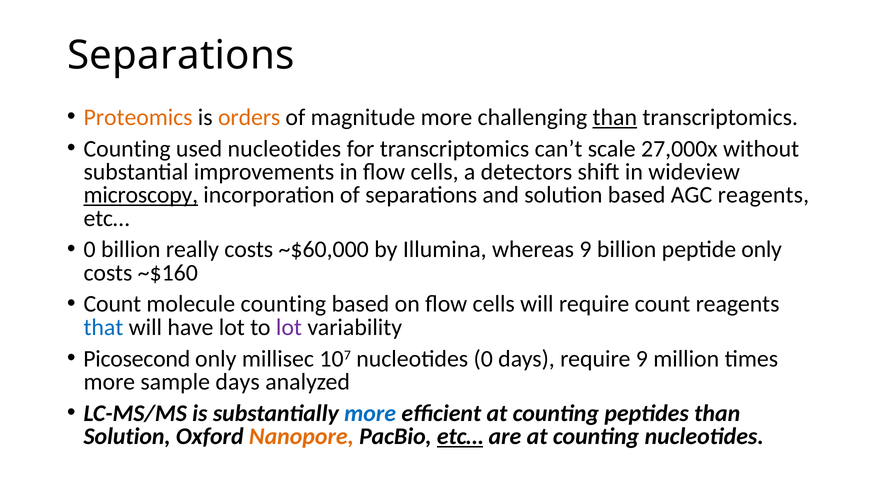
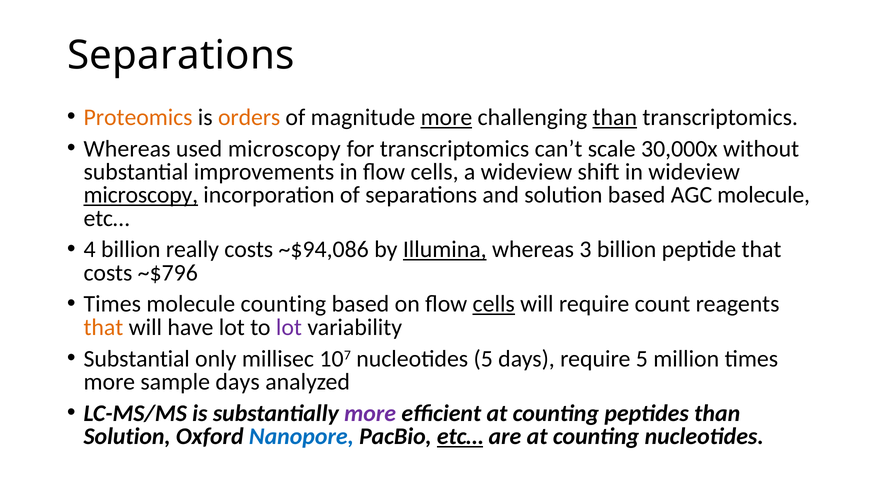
more underline: none -> present (446, 117)
Counting: Counting -> Whereas (127, 149)
used nucleotides: nucleotides -> microscopy (284, 149)
27,000x: 27,000x -> 30,000x (679, 149)
a detectors: detectors -> wideview (526, 172)
AGC reagents: reagents -> molecule (764, 195)
0: 0 -> 4 (90, 250)
~$60,000: ~$60,000 -> ~$94,086 (324, 250)
Illumina underline: none -> present (445, 250)
whereas 9: 9 -> 3 (585, 250)
peptide only: only -> that (761, 250)
~$160: ~$160 -> ~$796 (168, 273)
Count: Count -> Times (112, 304)
cells underline: none -> present (494, 304)
that colour: blue -> orange (103, 327)
Picosecond: Picosecond -> Substantial (137, 359)
nucleotides 0: 0 -> 5 (483, 359)
require 9: 9 -> 5 (642, 359)
more colour: blue -> purple (370, 413)
Nanopore colour: orange -> blue (301, 436)
